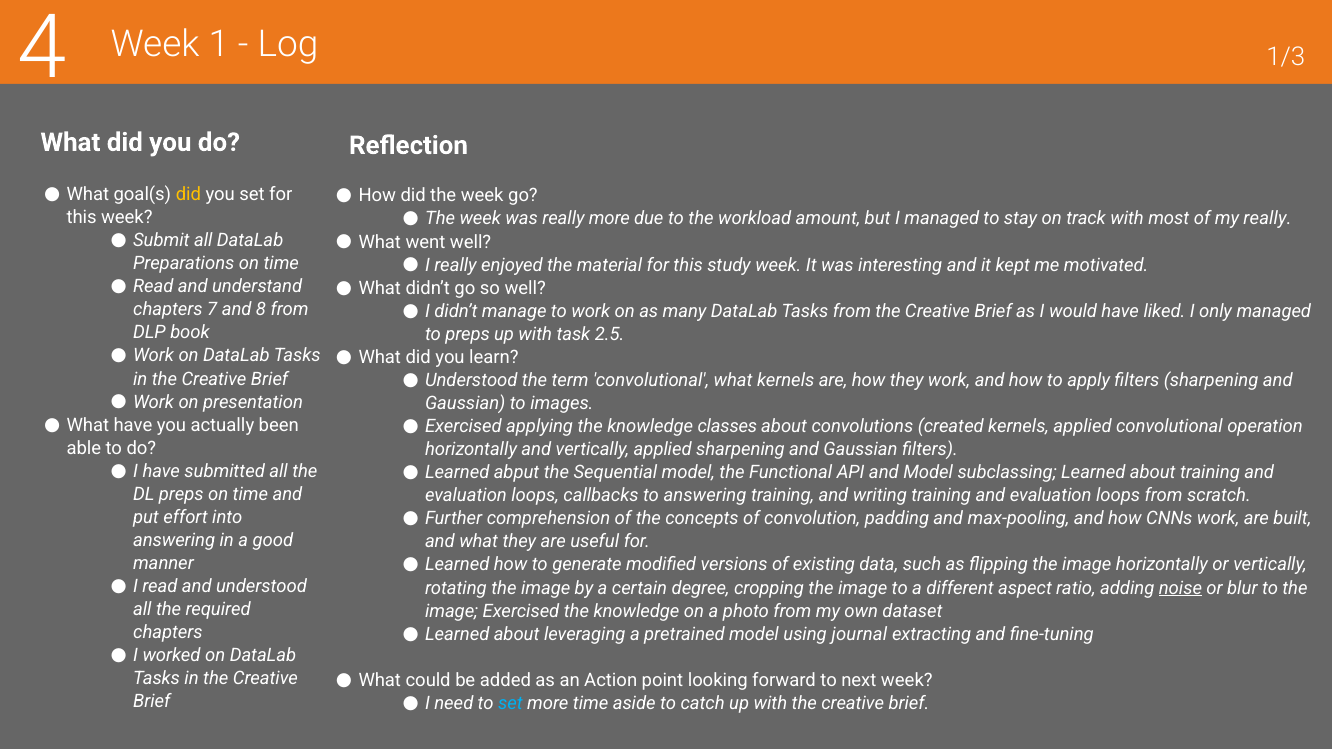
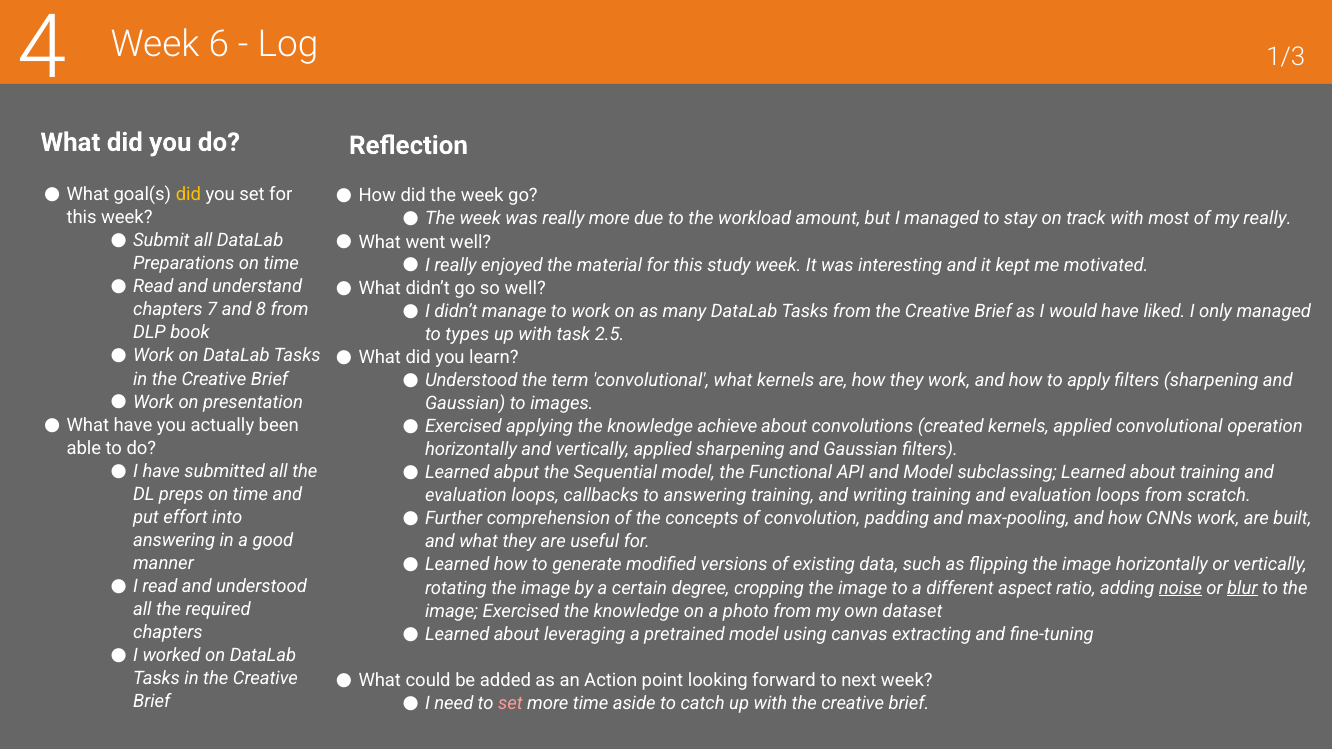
1: 1 -> 6 (219, 44)
to preps: preps -> types (467, 334)
classes: classes -> achieve (727, 427)
blur underline: none -> present (1242, 588)
journal: journal -> canvas (859, 634)
set colour: light blue -> pink (510, 704)
